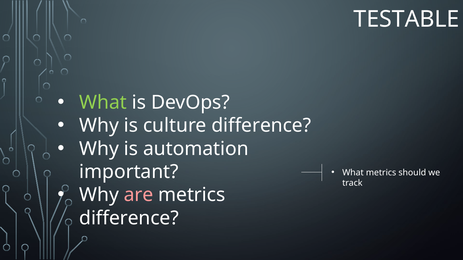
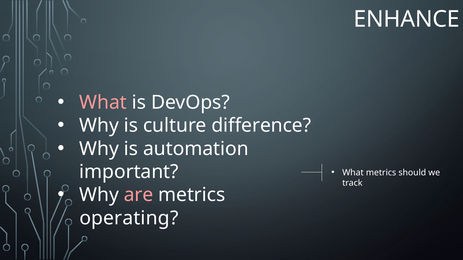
TESTABLE: TESTABLE -> ENHANCE (407, 19)
What colour: light green -> pink (103, 103)
difference: difference -> operating (129, 218)
